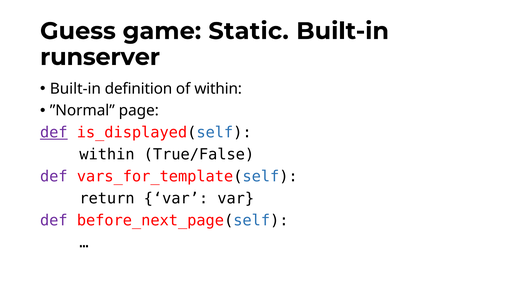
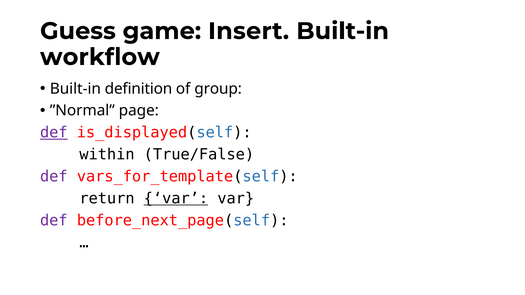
Static: Static -> Insert (249, 31)
runserver: runserver -> workflow (100, 57)
of within: within -> group (218, 89)
var underline: none -> present (176, 199)
